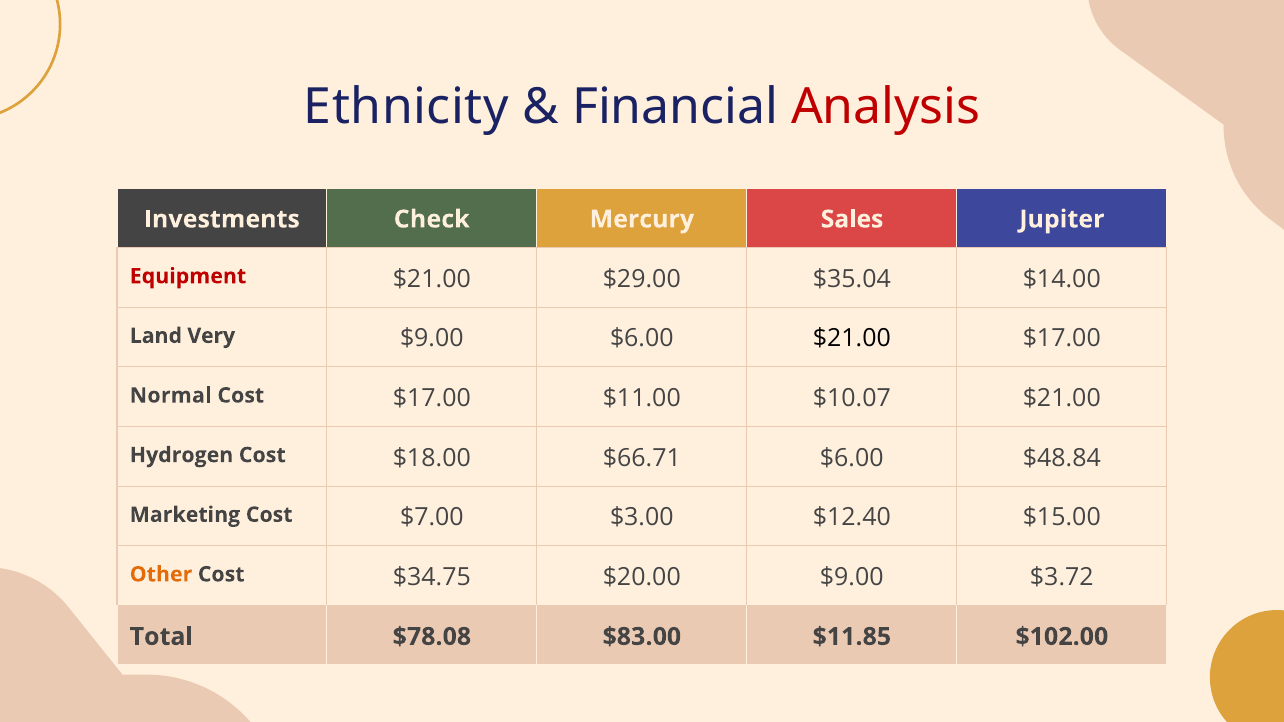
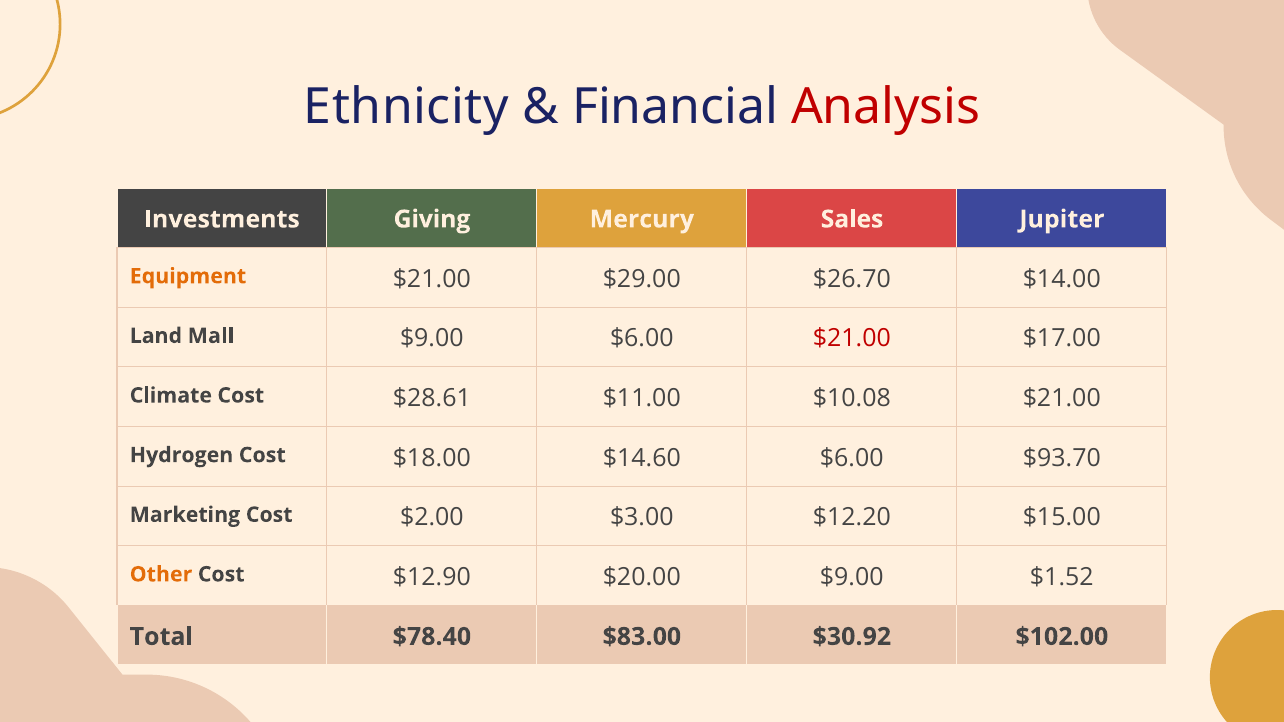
Check: Check -> Giving (432, 219)
Equipment colour: red -> orange (188, 276)
$35.04: $35.04 -> $26.70 (852, 279)
Very: Very -> Mall (211, 336)
$21.00 colour: black -> red (852, 339)
Normal: Normal -> Climate (171, 396)
Cost $17.00: $17.00 -> $28.61 (432, 398)
$10.07: $10.07 -> $10.08 (852, 398)
$66.71: $66.71 -> $14.60 (642, 458)
$48.84: $48.84 -> $93.70 (1062, 458)
$7.00: $7.00 -> $2.00 (432, 518)
$12.40: $12.40 -> $12.20 (852, 518)
$34.75: $34.75 -> $12.90 (432, 577)
$3.72: $3.72 -> $1.52 (1062, 577)
$78.08: $78.08 -> $78.40 (432, 637)
$11.85: $11.85 -> $30.92 (852, 637)
